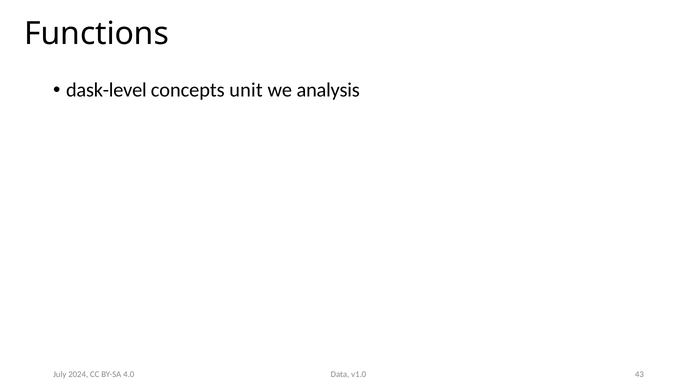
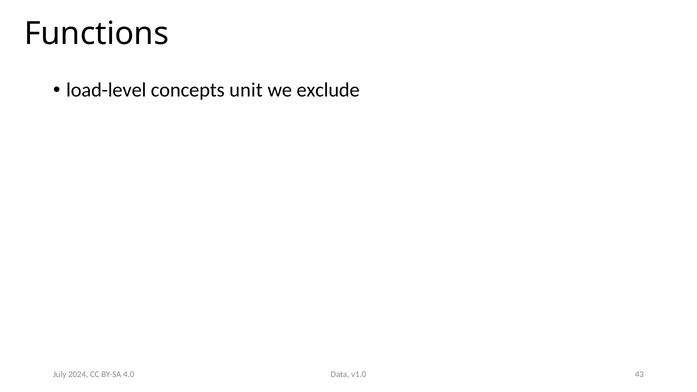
dask-level: dask-level -> load-level (106, 90)
analysis: analysis -> exclude (328, 90)
